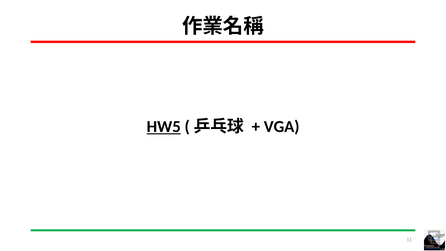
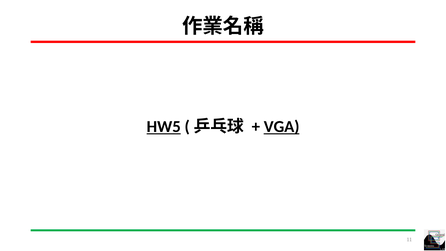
VGA underline: none -> present (282, 126)
